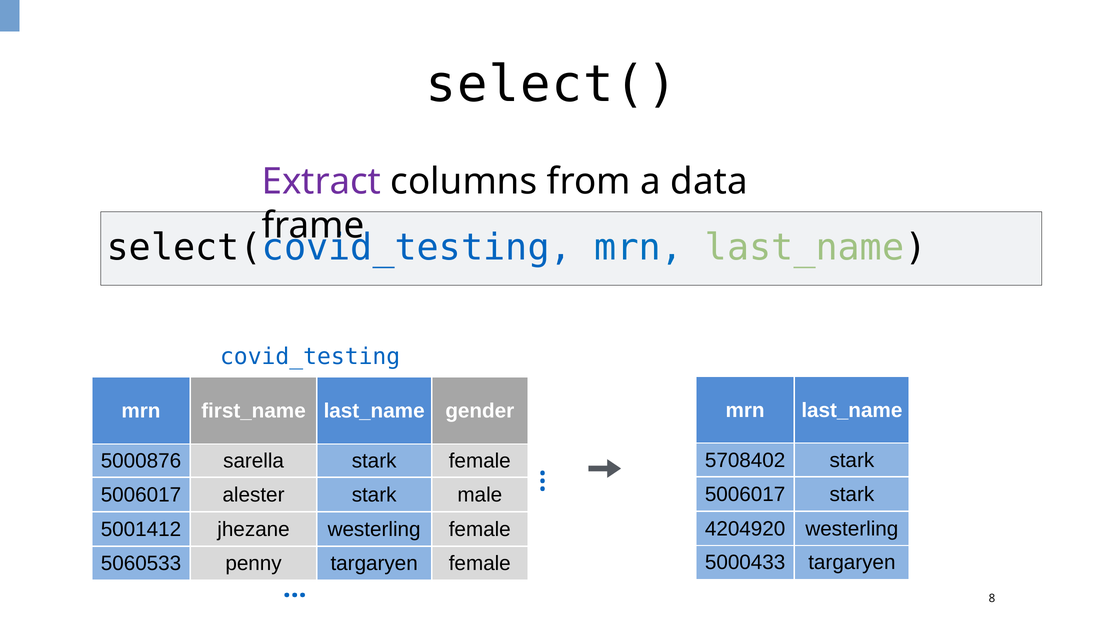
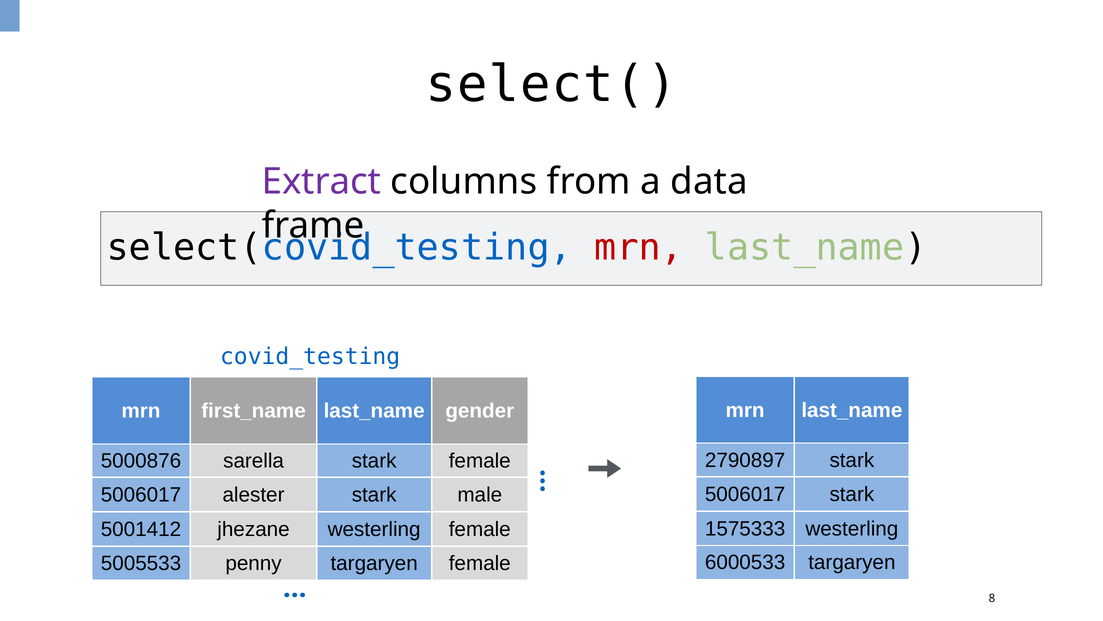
mrn colour: blue -> red (639, 248)
5708402: 5708402 -> 2790897 (745, 460)
4204920: 4204920 -> 1575333 (745, 528)
5000433: 5000433 -> 6000533 (745, 562)
5060533: 5060533 -> 5005533 (141, 563)
